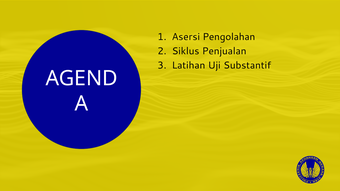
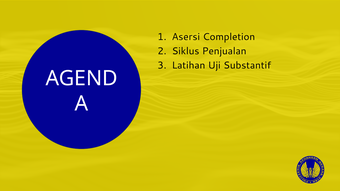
Pengolahan: Pengolahan -> Completion (229, 37)
